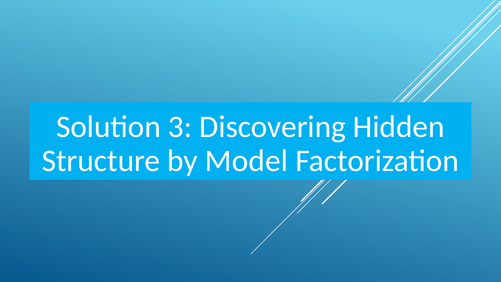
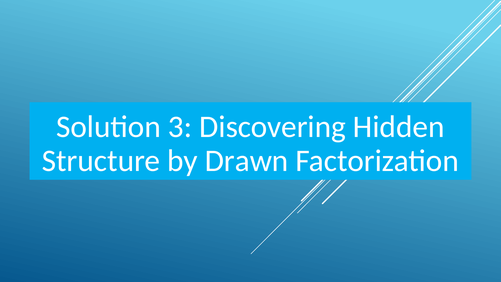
Model: Model -> Drawn (247, 161)
